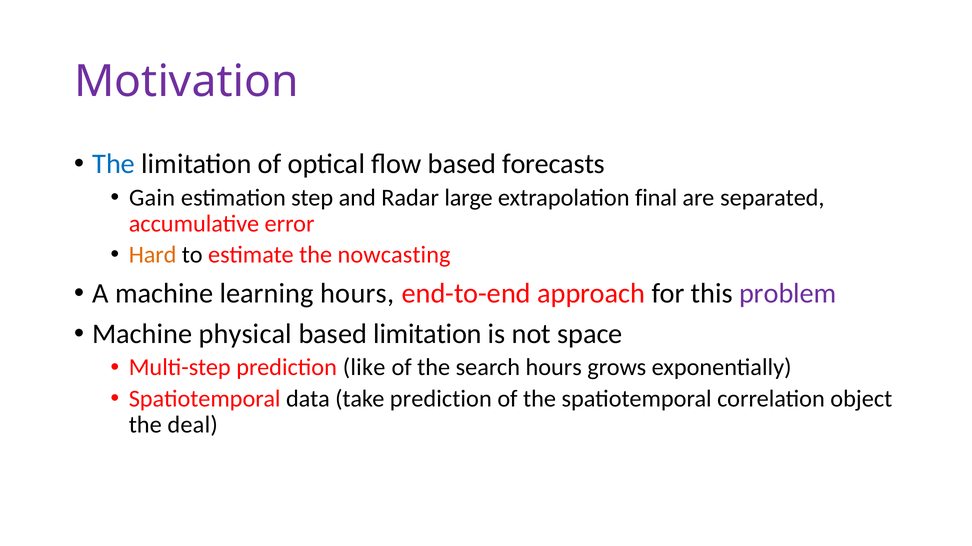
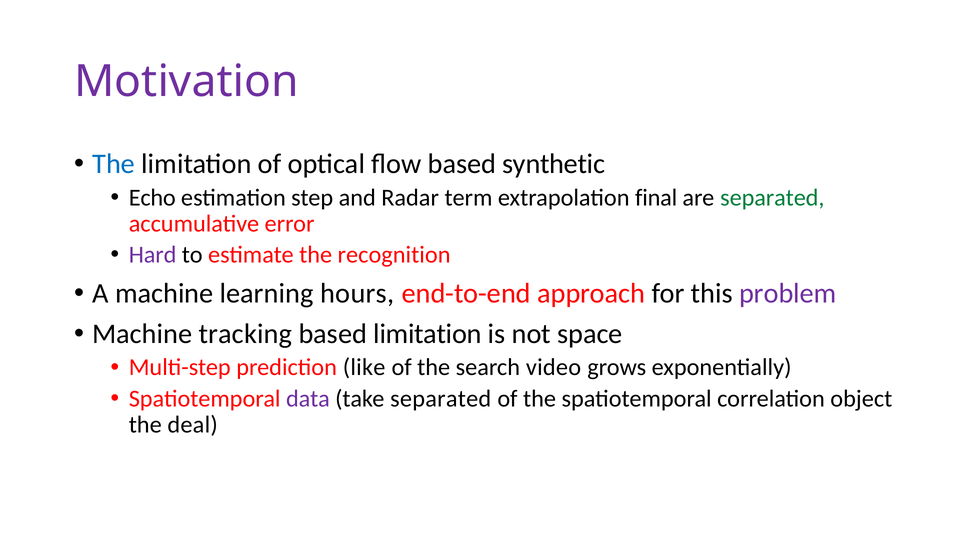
forecasts: forecasts -> synthetic (554, 164)
Gain: Gain -> Echo (152, 198)
large: large -> term (468, 198)
separated colour: black -> green (772, 198)
Hard colour: orange -> purple (153, 255)
nowcasting: nowcasting -> recognition (394, 255)
physical: physical -> tracking (245, 334)
search hours: hours -> video (554, 368)
data colour: black -> purple (308, 399)
take prediction: prediction -> separated (441, 399)
